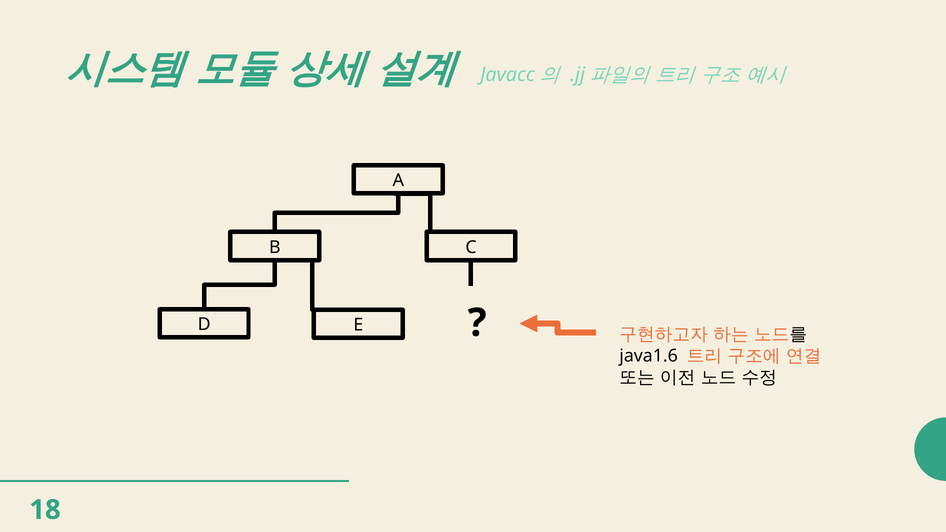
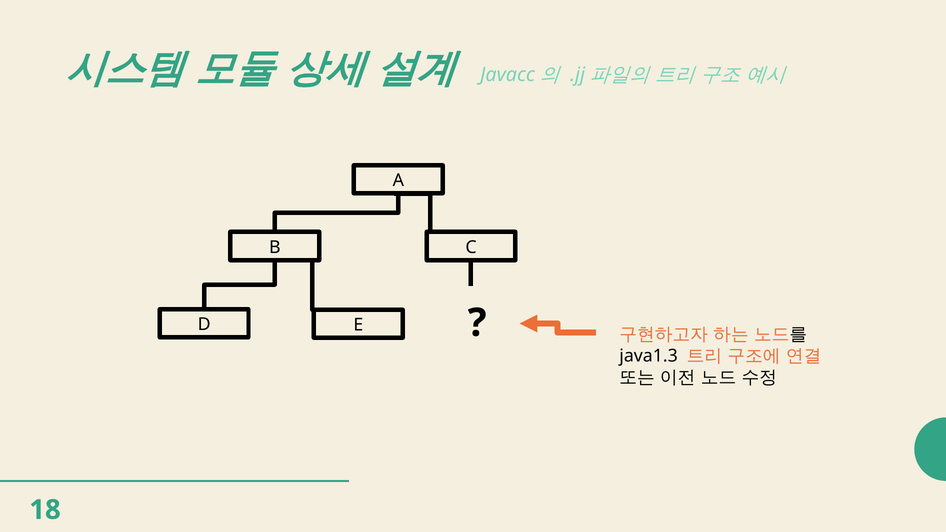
java1.6: java1.6 -> java1.3 (649, 356)
